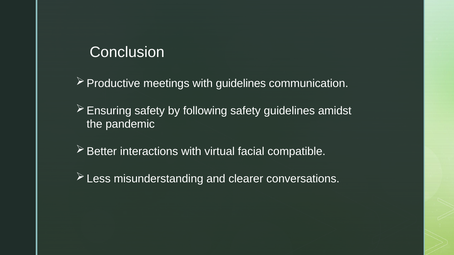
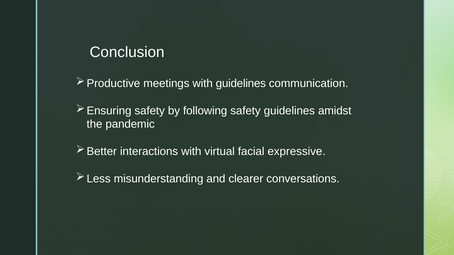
compatible: compatible -> expressive (297, 152)
